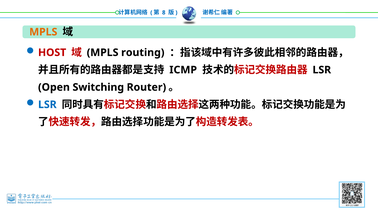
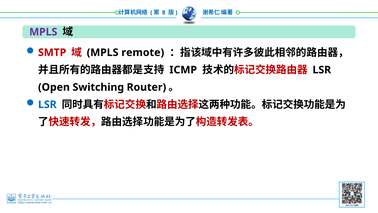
MPLS colour: orange -> purple (43, 32)
HOST: HOST -> SMTP (52, 52)
routing: routing -> remote (143, 52)
